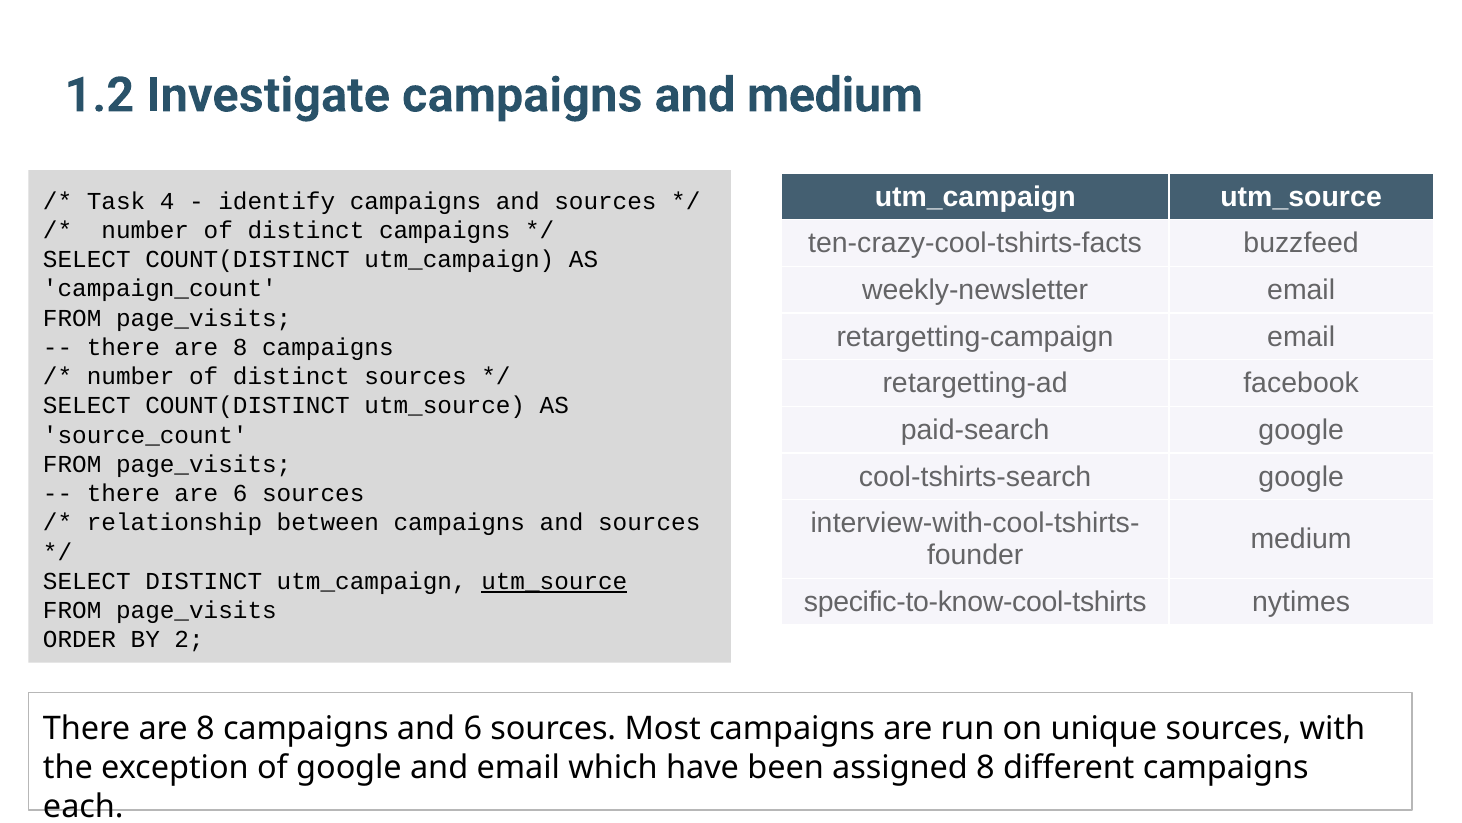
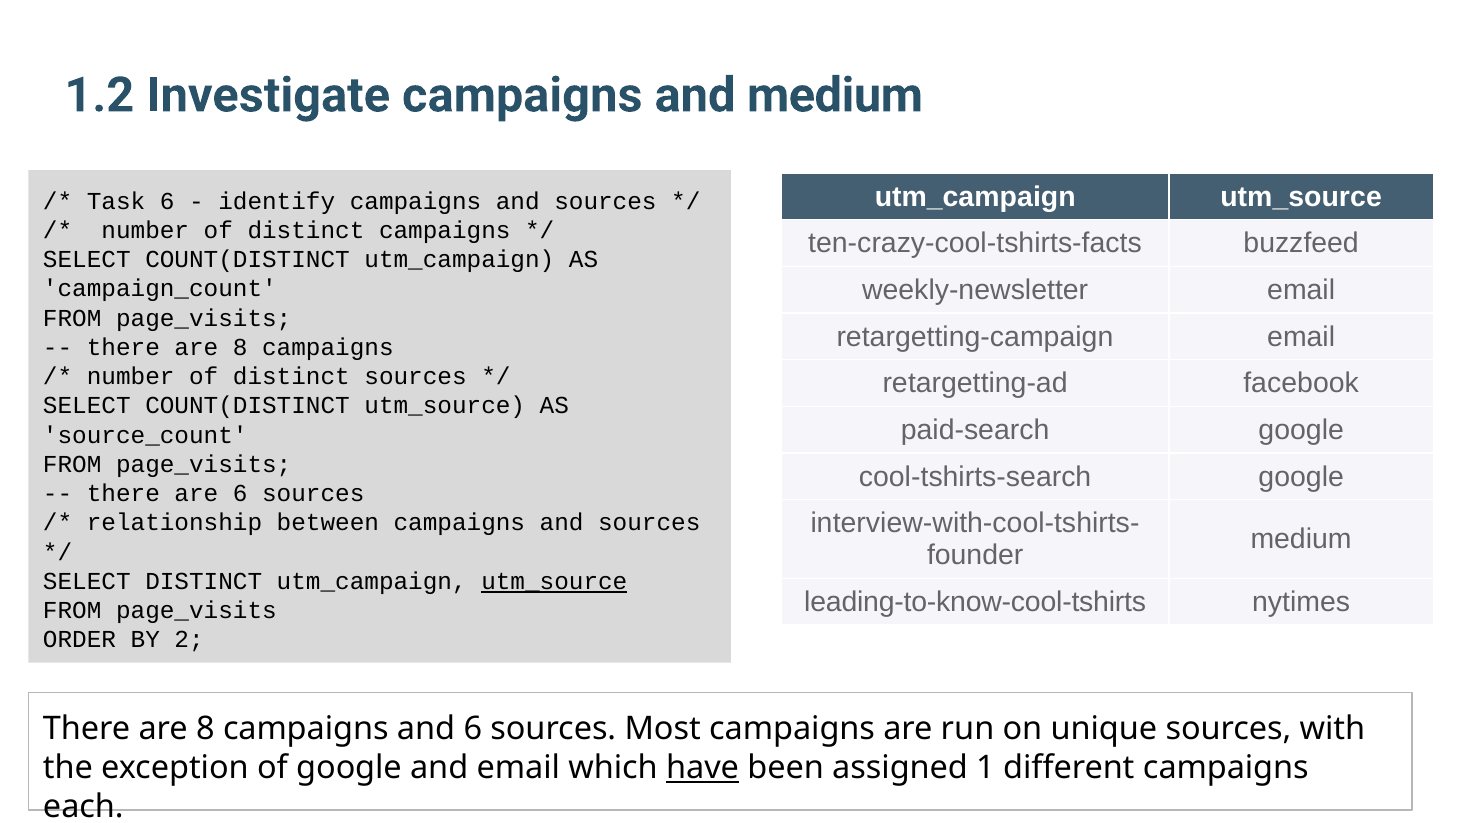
Task 4: 4 -> 6 (167, 201)
specific-to-know-cool-tshirts: specific-to-know-cool-tshirts -> leading-to-know-cool-tshirts (975, 602)
have underline: none -> present (703, 767)
assigned 8: 8 -> 1 (986, 767)
